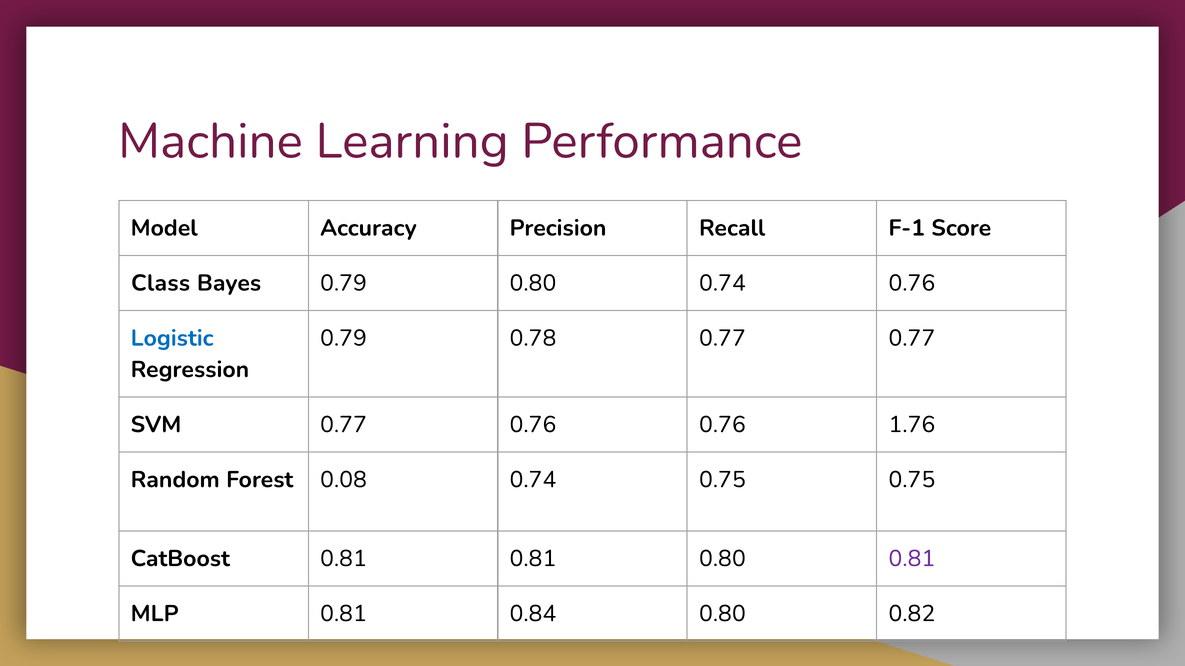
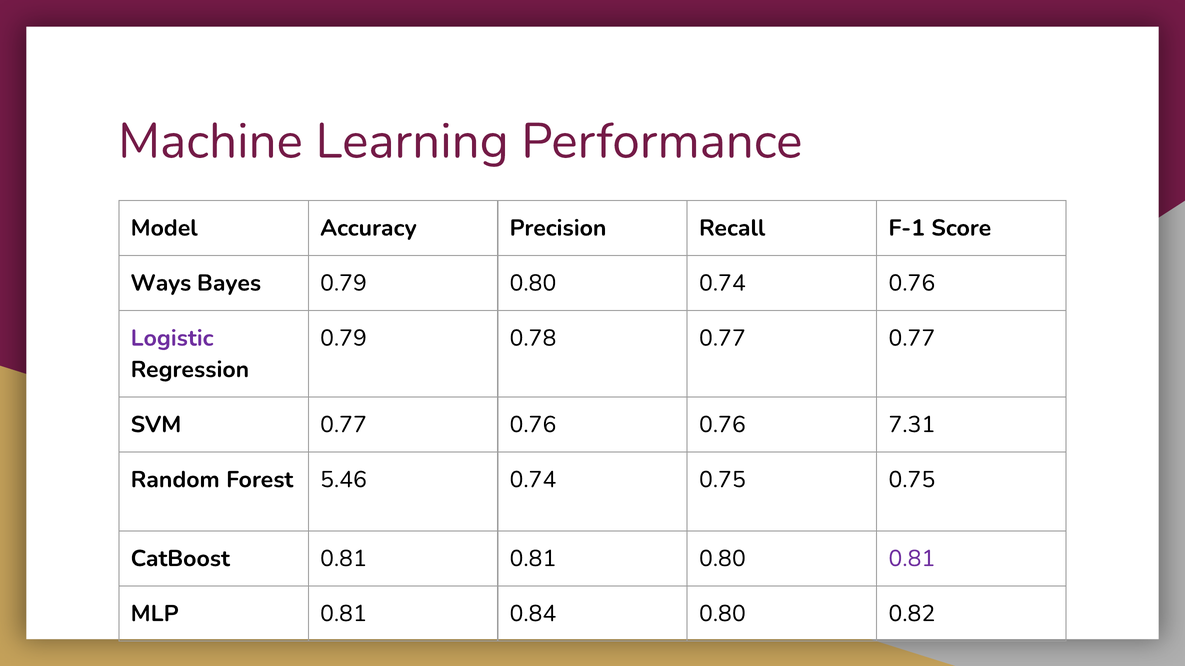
Class: Class -> Ways (161, 283)
Logistic colour: blue -> purple (172, 338)
1.76: 1.76 -> 7.31 (912, 425)
0.08: 0.08 -> 5.46 (343, 480)
